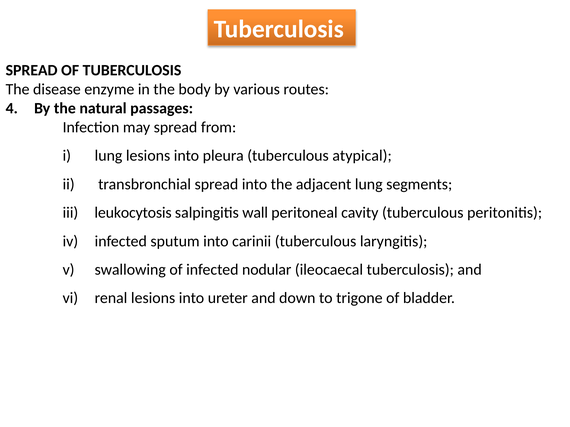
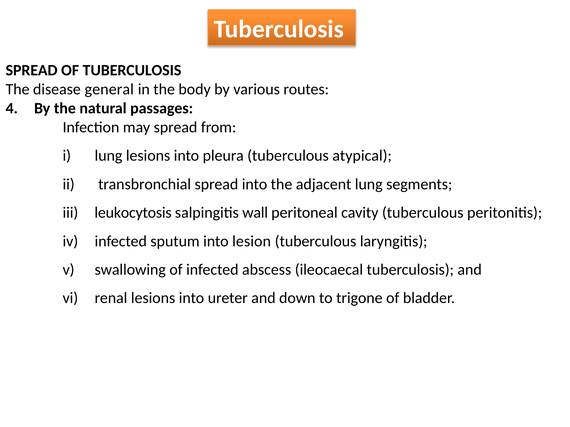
enzyme: enzyme -> general (109, 89)
carinii: carinii -> lesion (252, 241)
nodular: nodular -> abscess (267, 270)
